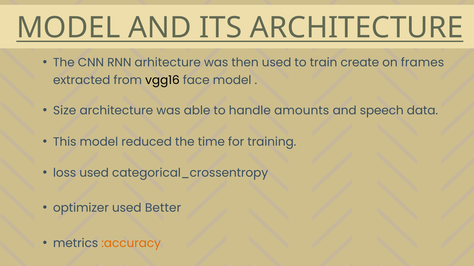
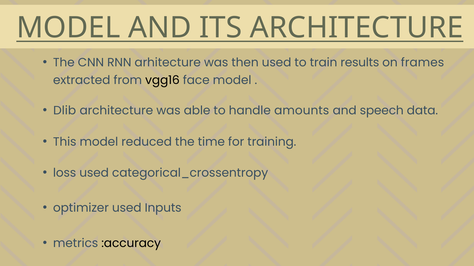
create: create -> results (360, 63)
Size: Size -> Dlib (65, 111)
Better: Better -> Inputs (163, 209)
:accuracy colour: orange -> black (131, 244)
